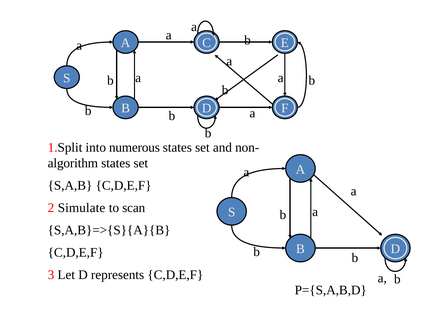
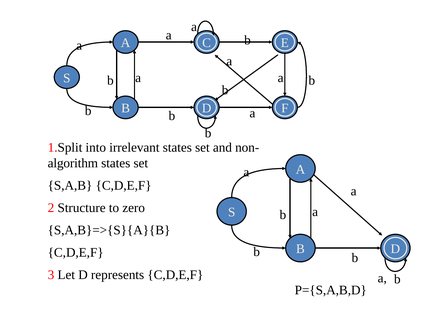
numerous: numerous -> irrelevant (134, 148)
Simulate: Simulate -> Structure (82, 208)
scan: scan -> zero (134, 208)
